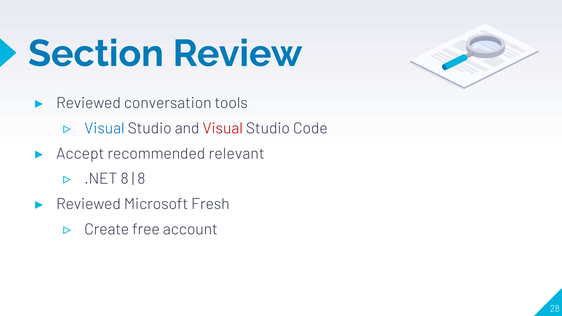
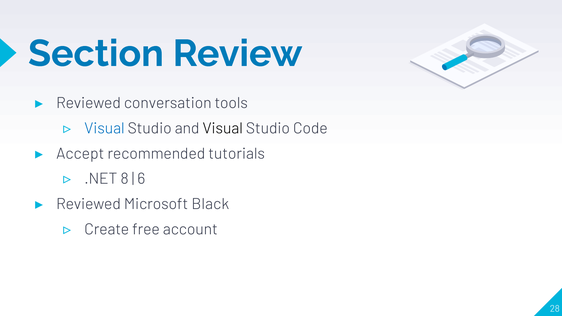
Visual colour: red -> black (223, 128)
relevant: relevant -> tutorials (237, 154)
8: 8 -> 6 (141, 179)
Fresh: Fresh -> Black (210, 204)
